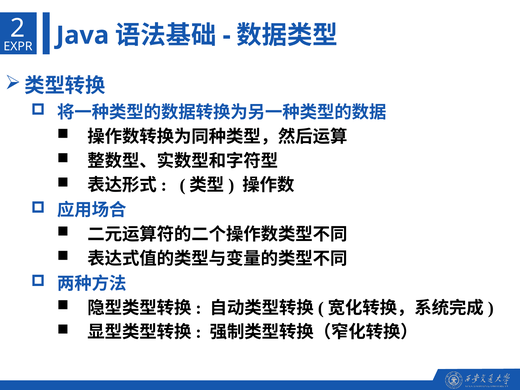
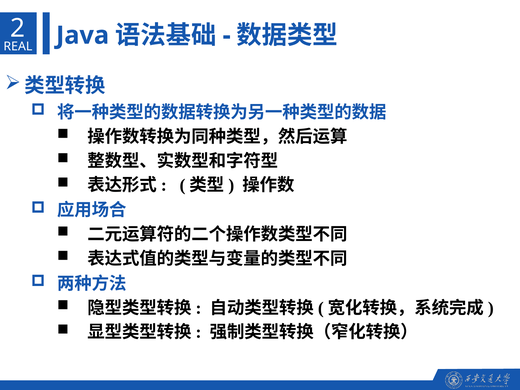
EXPR: EXPR -> REAL (18, 46)
